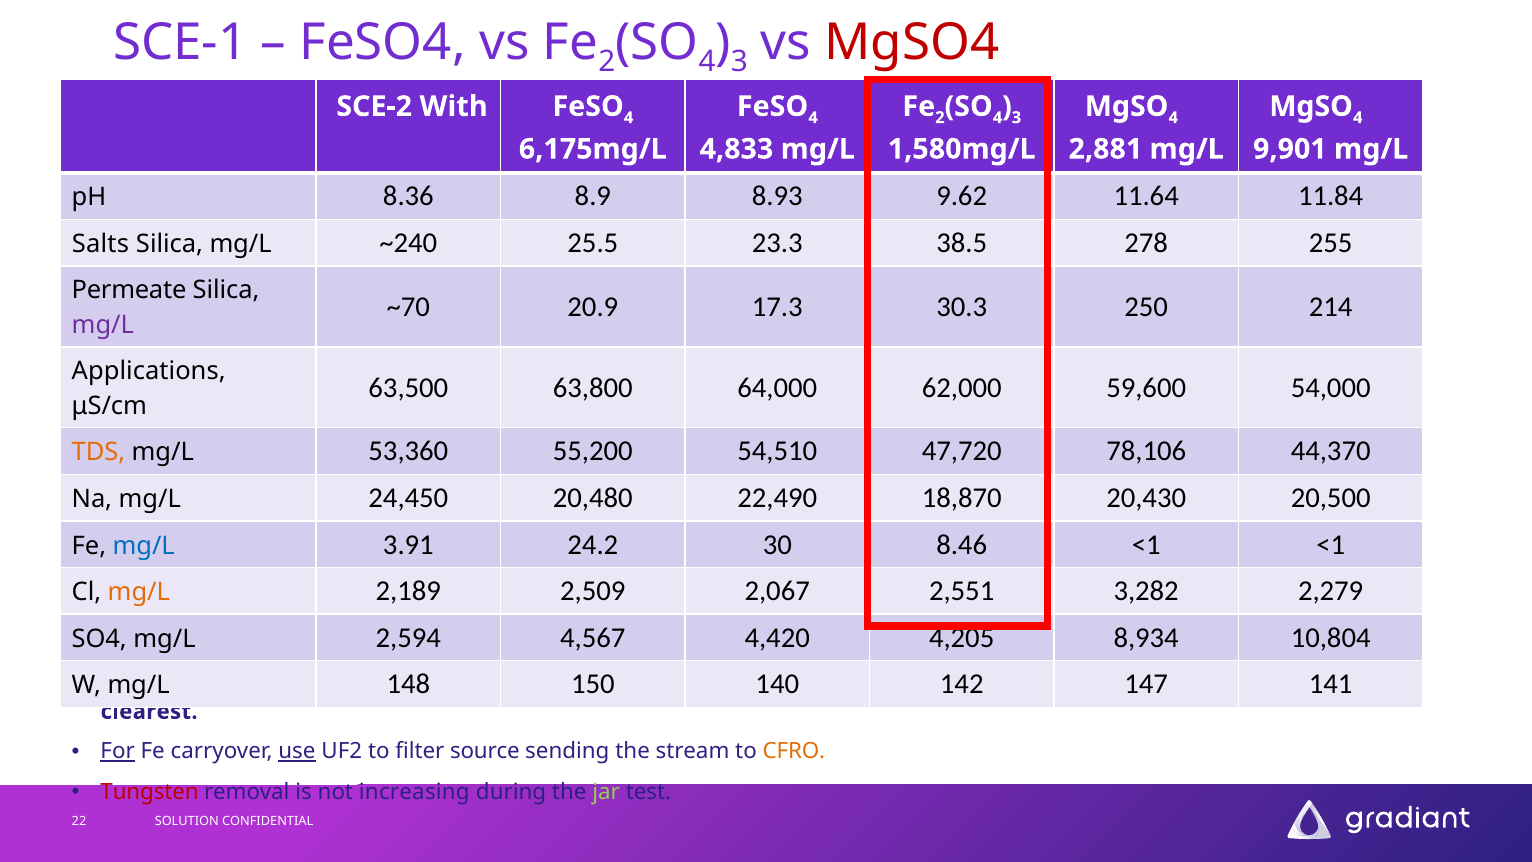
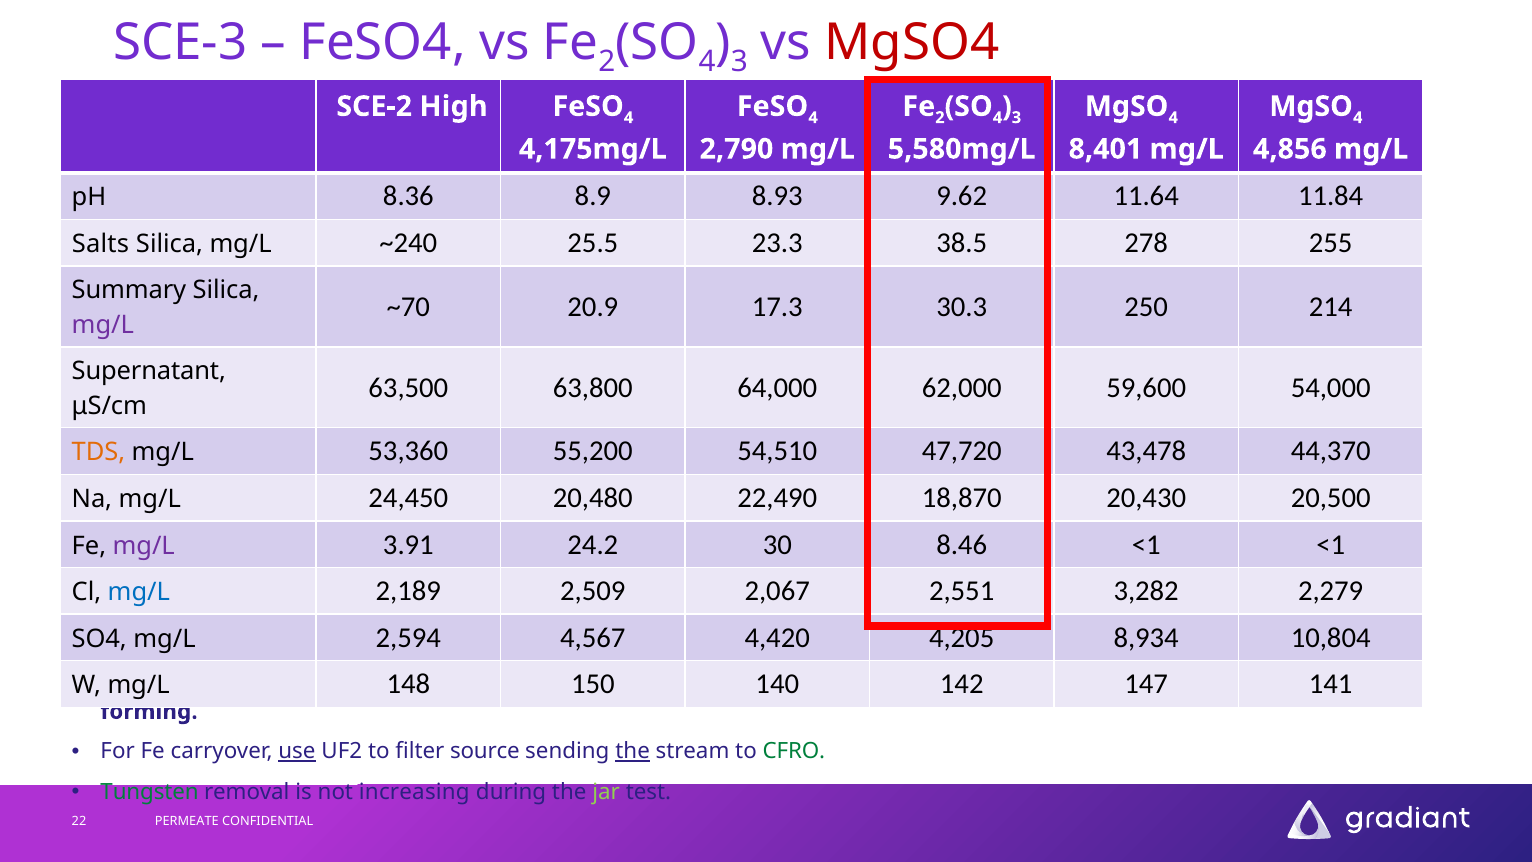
SCE-1: SCE-1 -> SCE-3 (180, 42)
SCE-2 With: With -> High (454, 106)
6,175mg/L: 6,175mg/L -> 4,175mg/L (593, 149)
4,833: 4,833 -> 2,790 (736, 149)
1,580mg/L: 1,580mg/L -> 5,580mg/L (962, 149)
2,881: 2,881 -> 8,401 (1105, 149)
9,901: 9,901 -> 4,856 (1290, 149)
Permeate: Permeate -> Summary (129, 290)
Applications: Applications -> Supernatant (149, 371)
78,106: 78,106 -> 43,478 (1146, 451)
mg/L colour: blue -> purple (144, 546)
mg/L colour: orange -> blue (139, 592)
clearest: clearest -> forming (149, 711)
For underline: present -> none (118, 751)
the underline: none -> present (633, 751)
CFRO colour: orange -> green (794, 751)
Tungsten colour: red -> green (150, 791)
SOLUTION: SOLUTION -> PERMEATE (187, 821)
